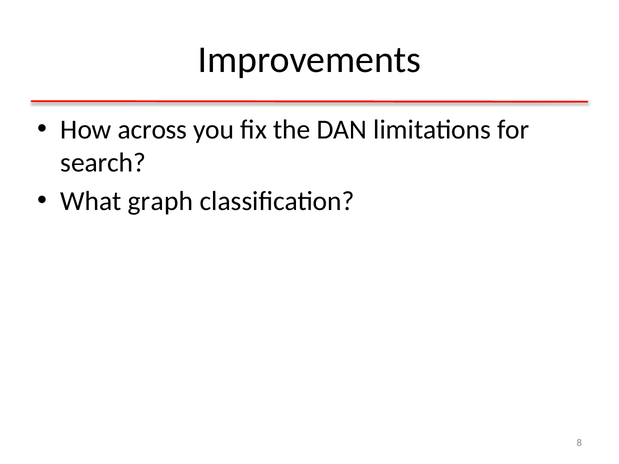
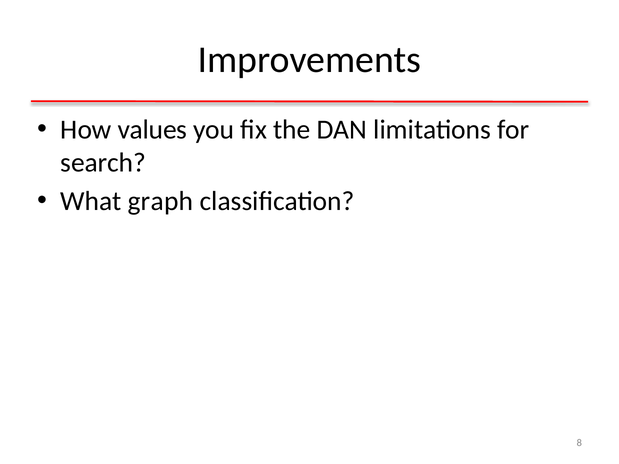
across: across -> values (153, 130)
